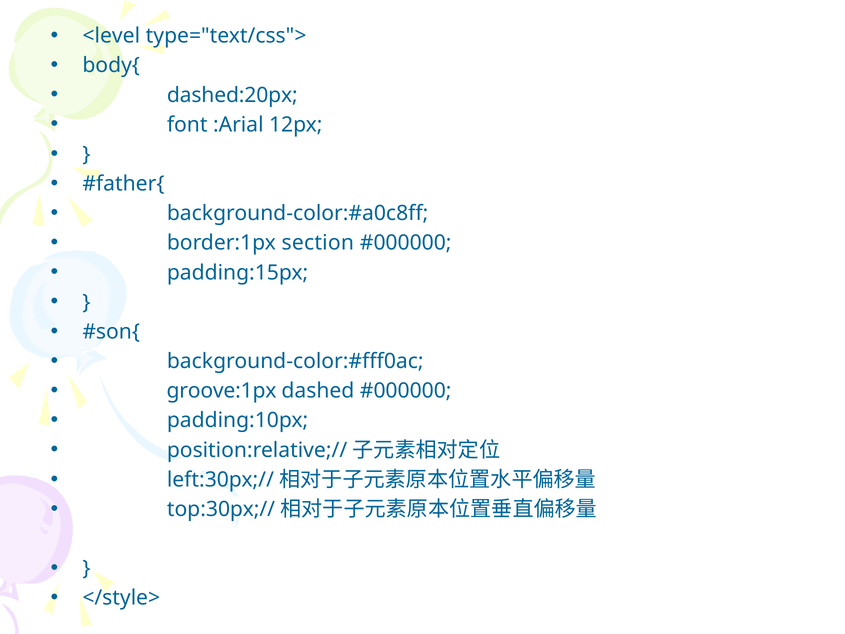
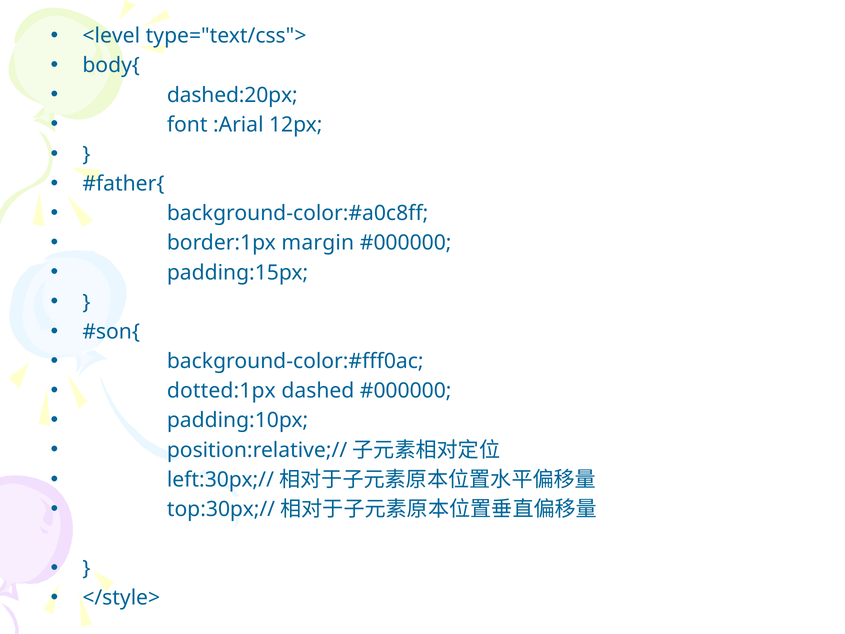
section: section -> margin (318, 243)
groove:1px: groove:1px -> dotted:1px (221, 391)
